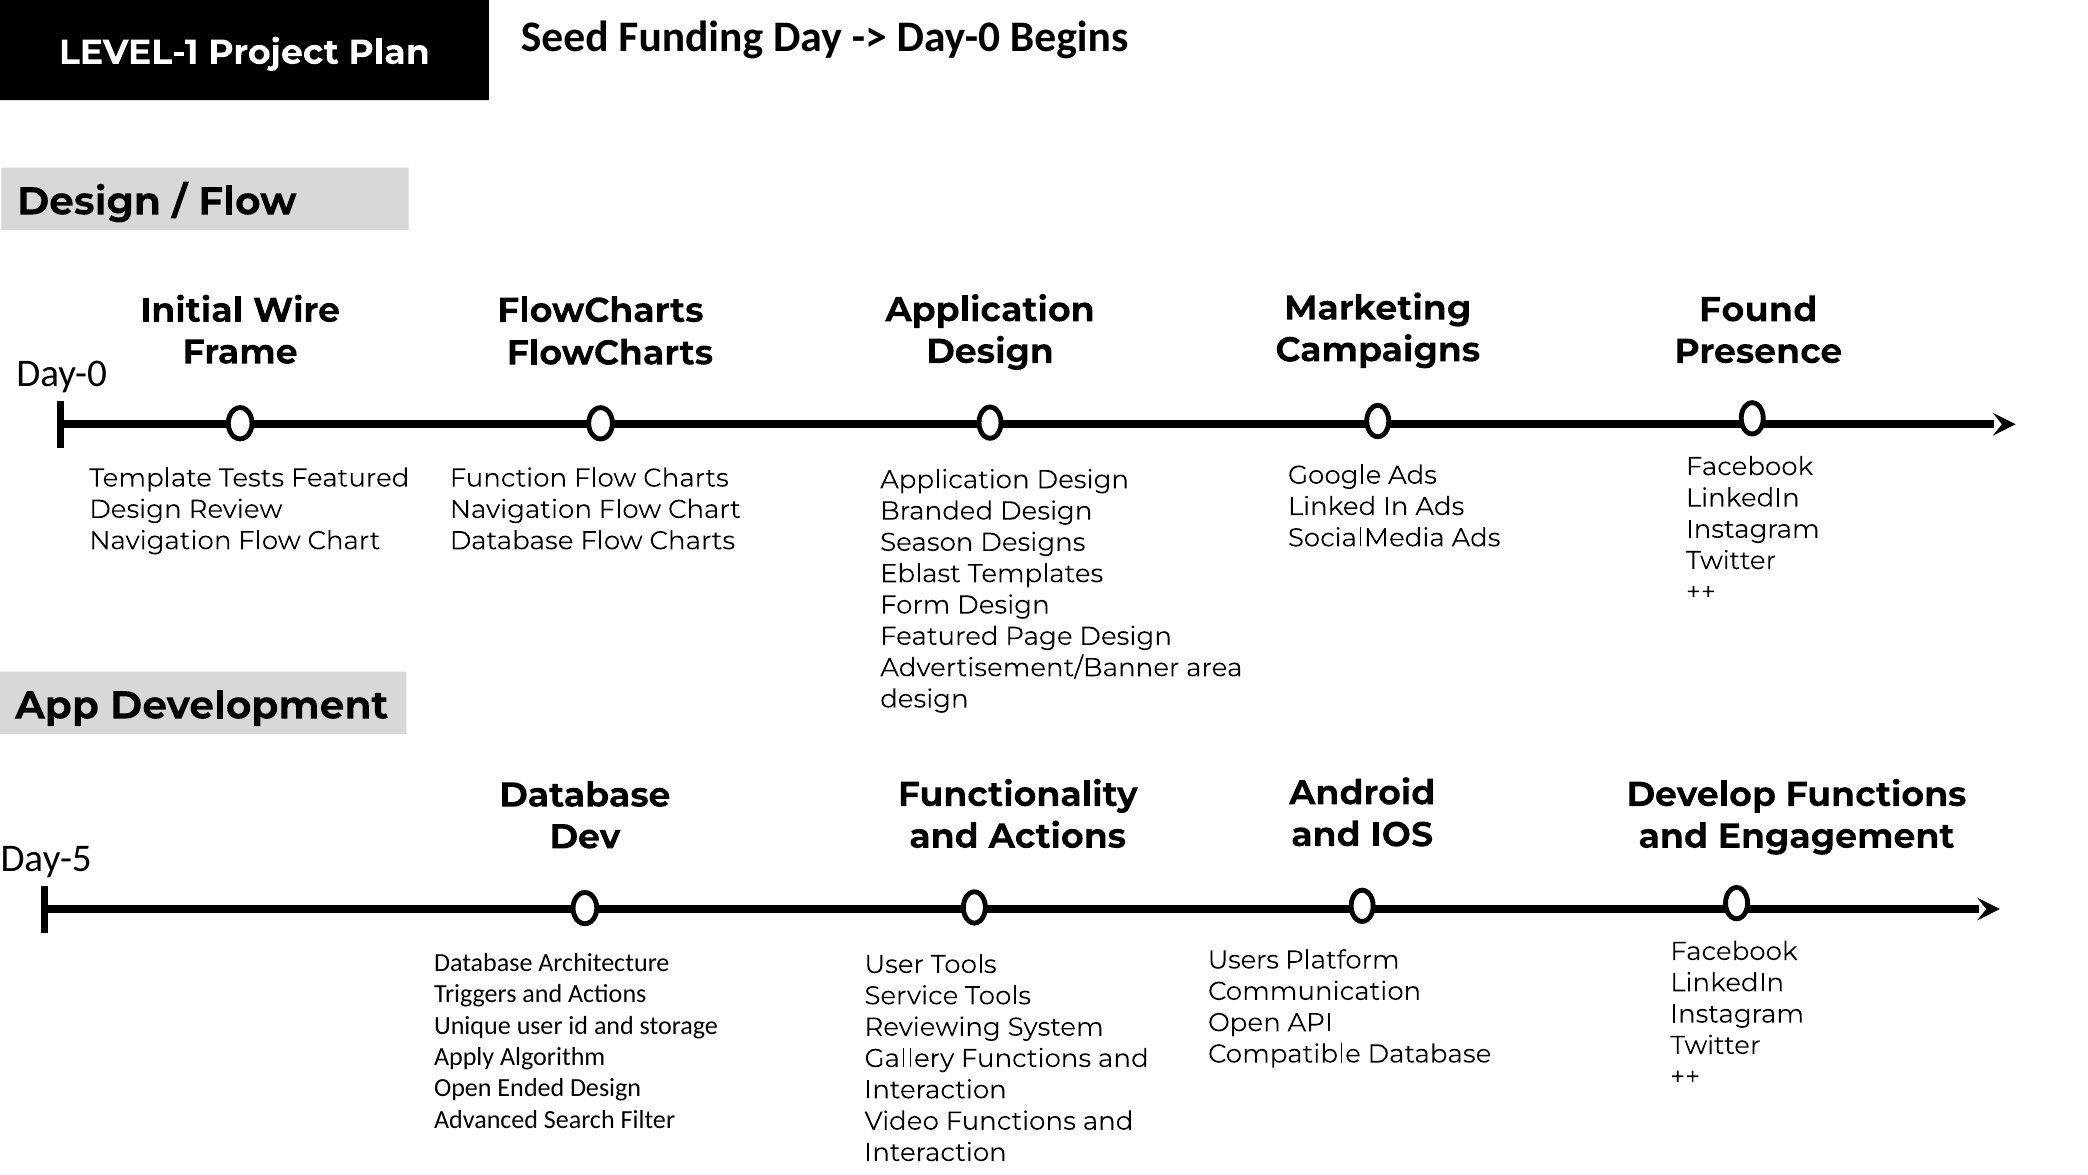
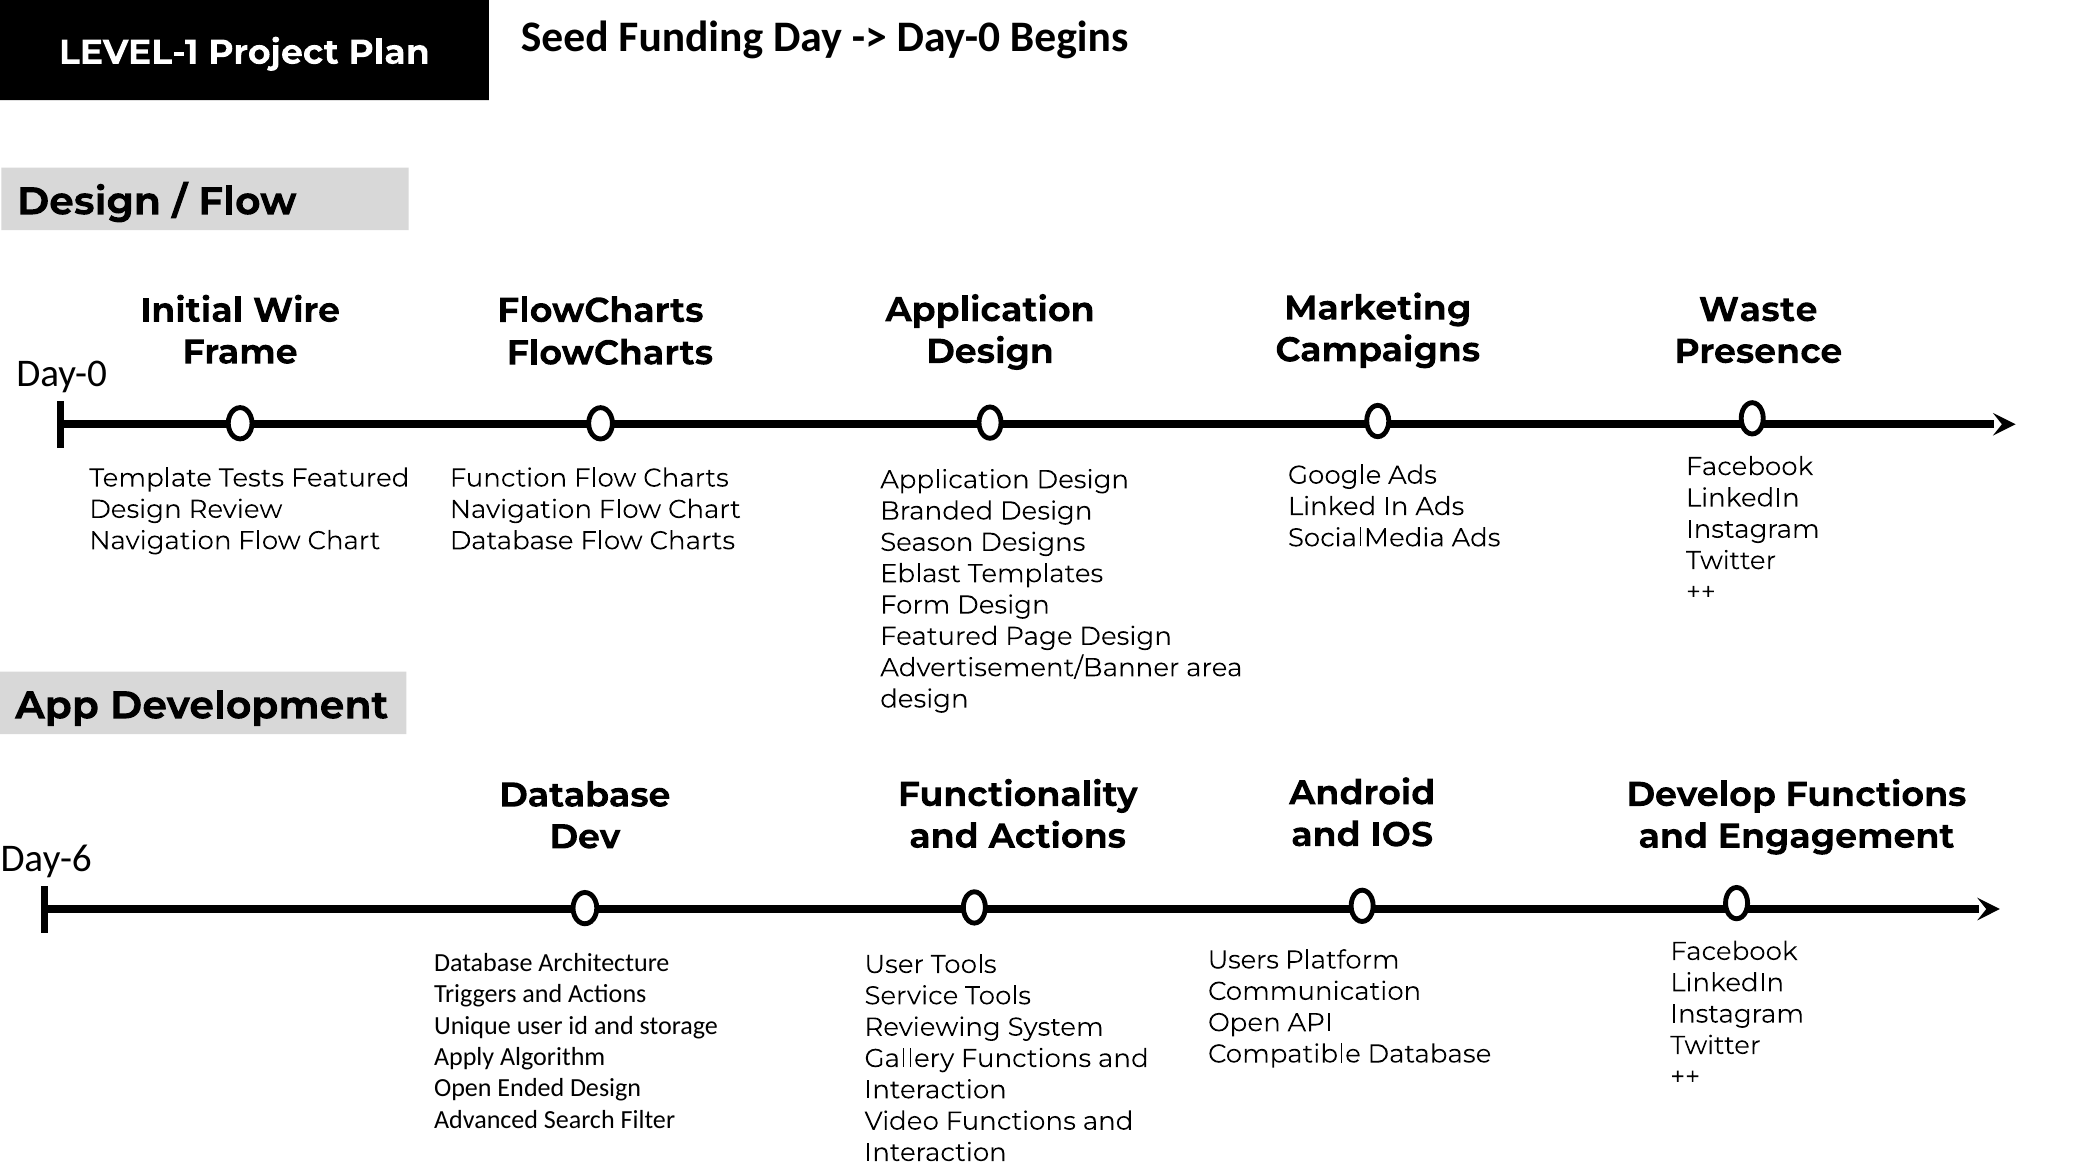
Found: Found -> Waste (1758, 310)
Day-5: Day-5 -> Day-6 (46, 858)
